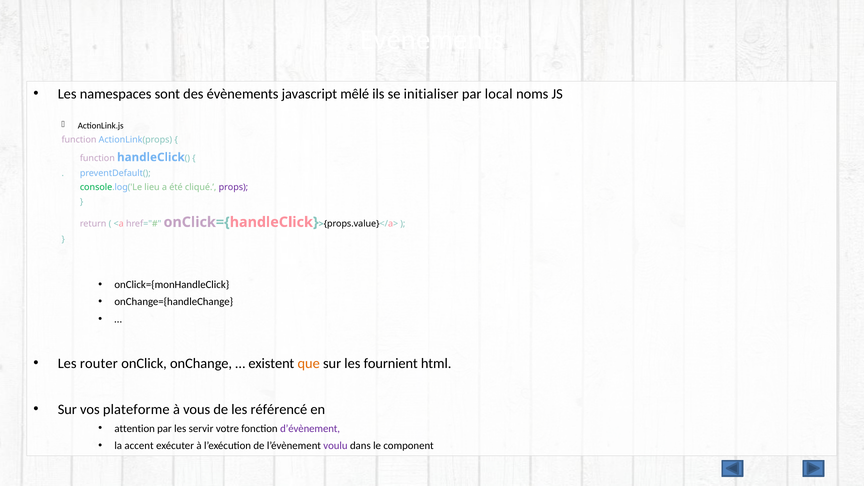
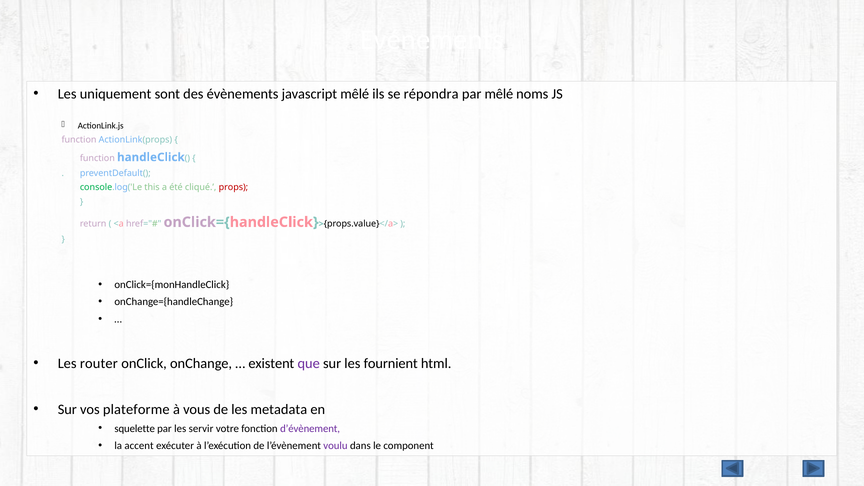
namespaces: namespaces -> uniquement (116, 94)
initialiser: initialiser -> répondra (431, 94)
par local: local -> mêlé (499, 94)
lieu: lieu -> this (152, 188)
props colour: purple -> red (233, 188)
que colour: orange -> purple (309, 363)
référencé: référencé -> metadata (279, 409)
attention: attention -> squelette (135, 429)
